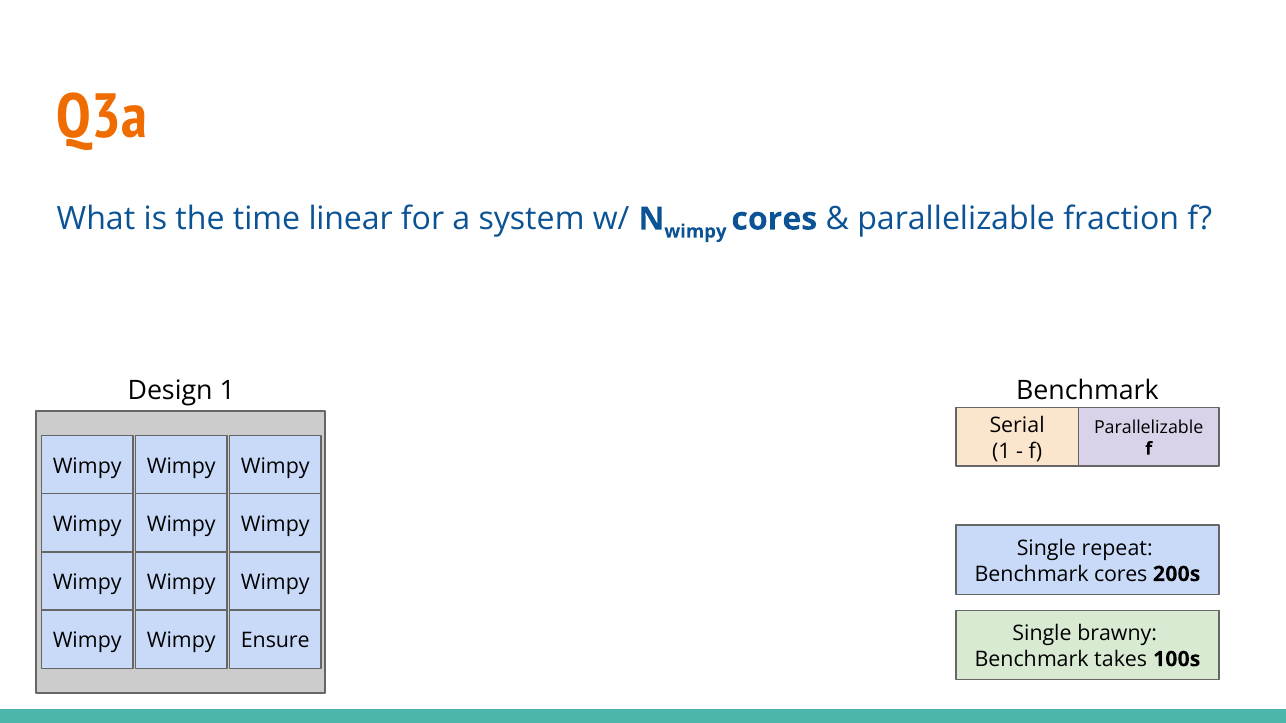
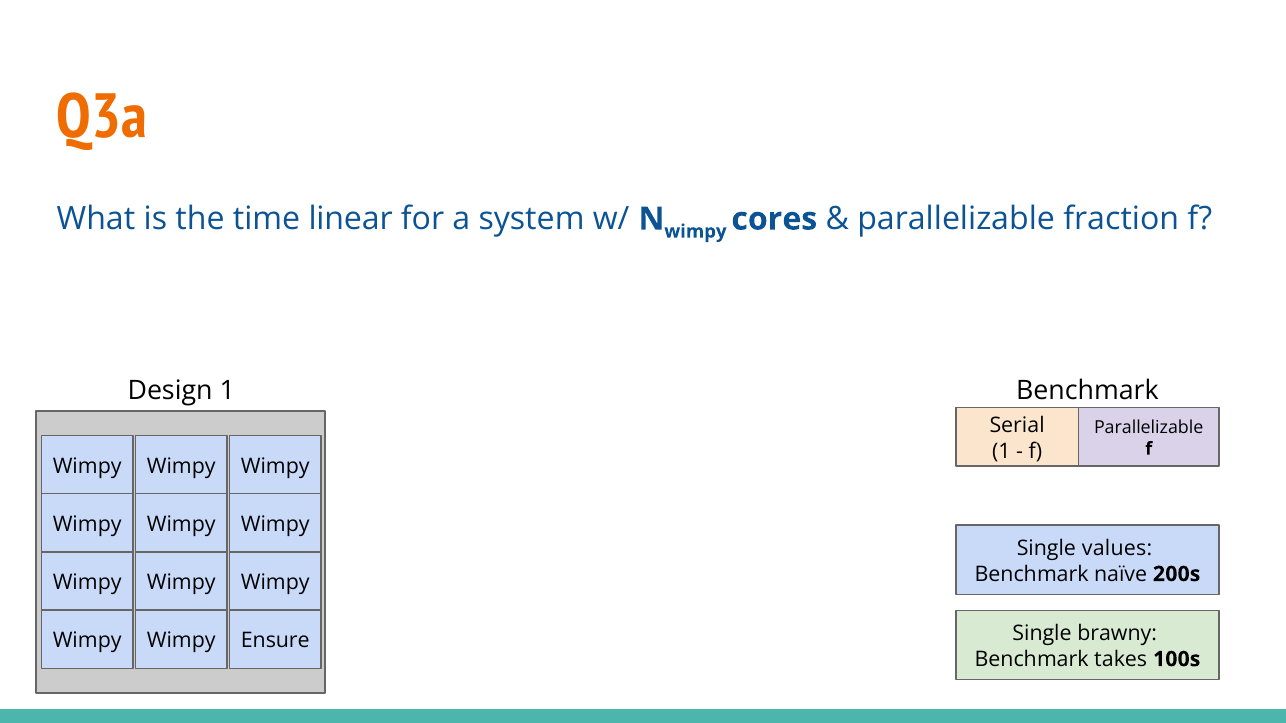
repeat: repeat -> values (1117, 549)
Benchmark cores: cores -> naïve (1121, 574)
